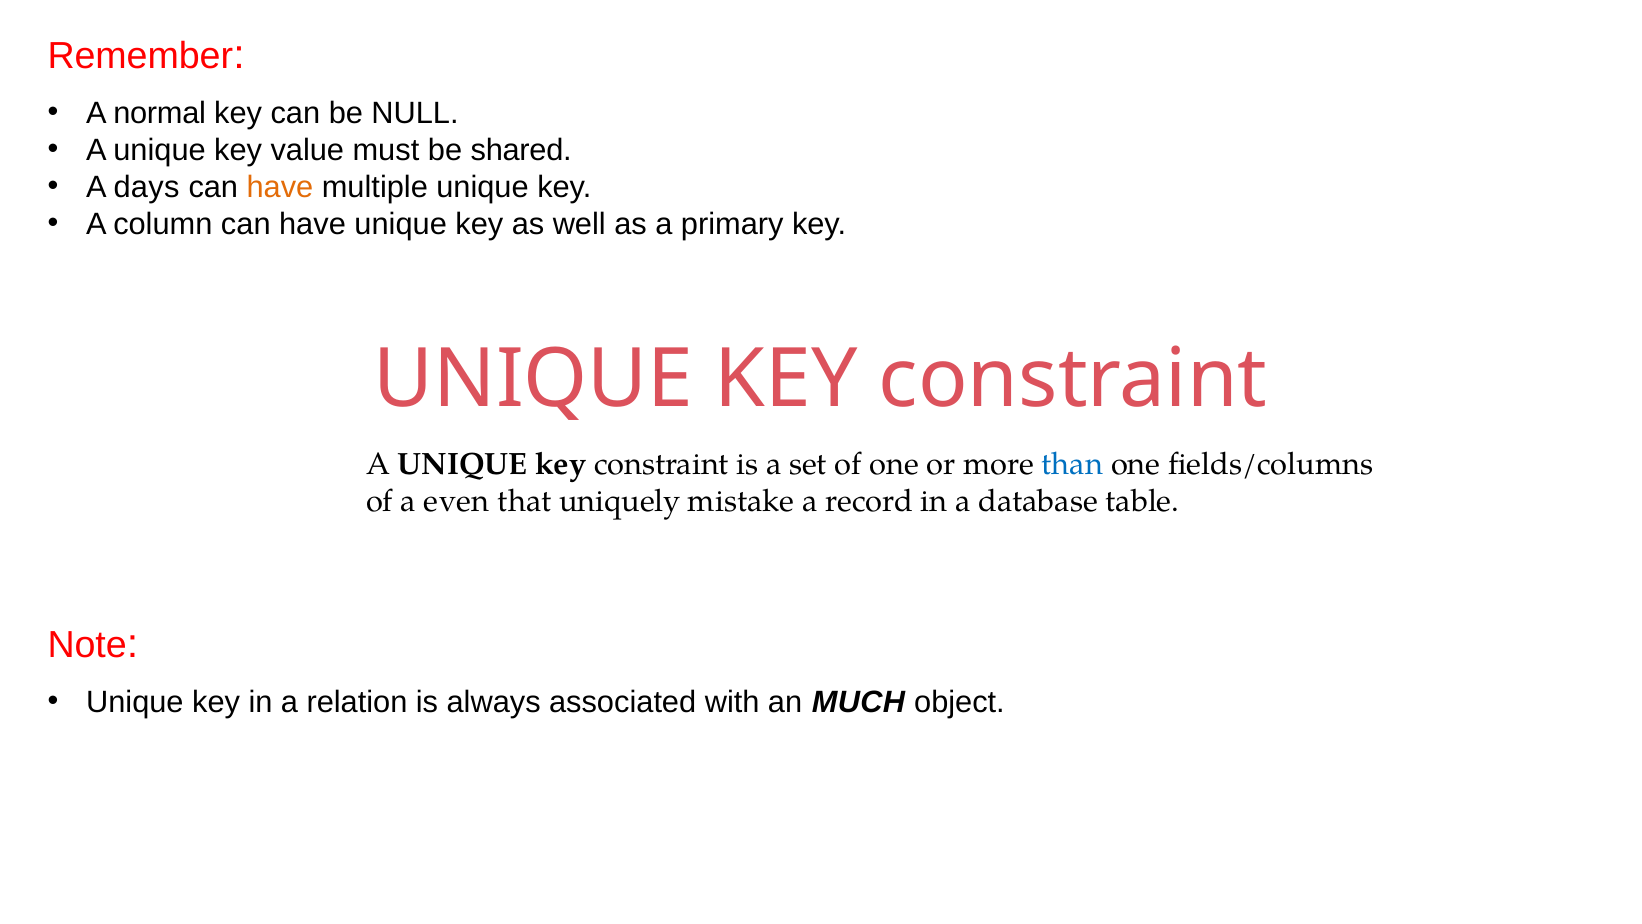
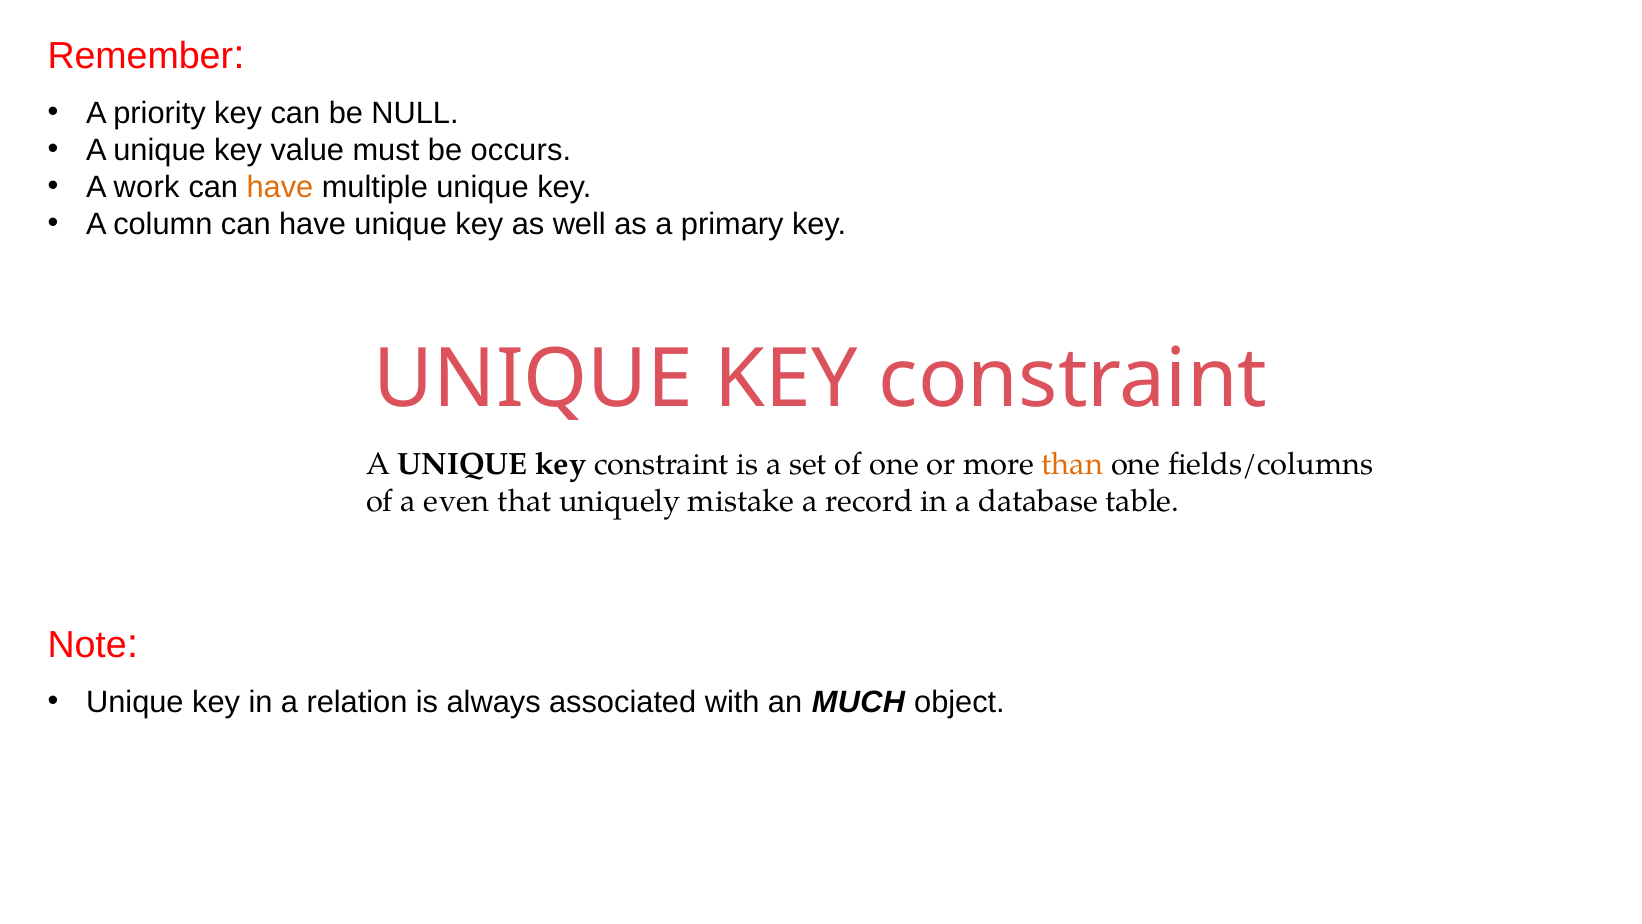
normal: normal -> priority (159, 113)
shared: shared -> occurs (521, 150)
days: days -> work (147, 187)
than colour: blue -> orange (1072, 464)
